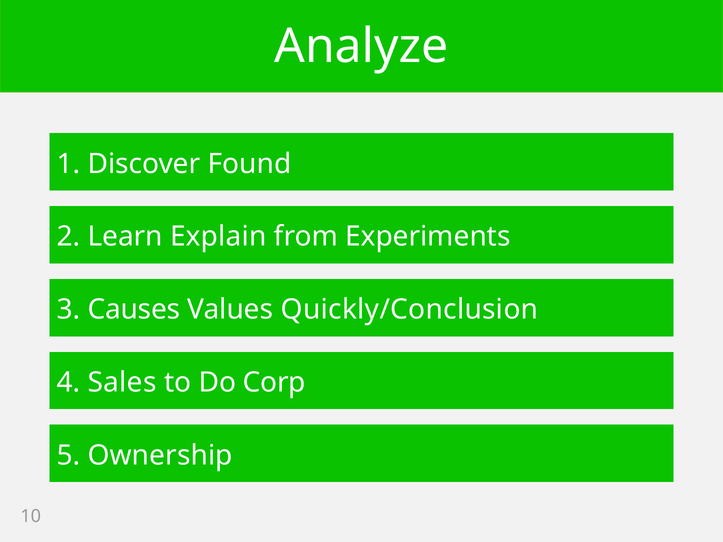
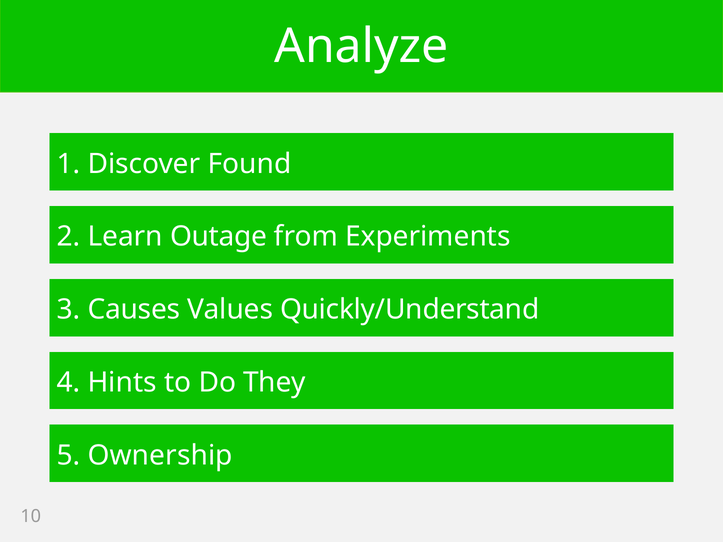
Explain: Explain -> Outage (219, 237)
Quickly/Conclusion: Quickly/Conclusion -> Quickly/Understand (410, 310)
Sales: Sales -> Hints (122, 383)
Corp: Corp -> They (274, 383)
